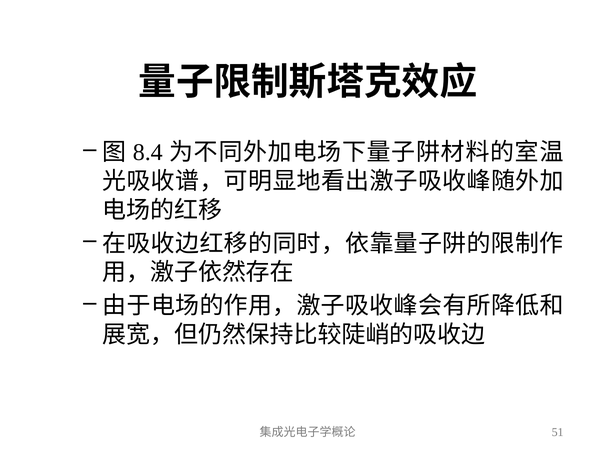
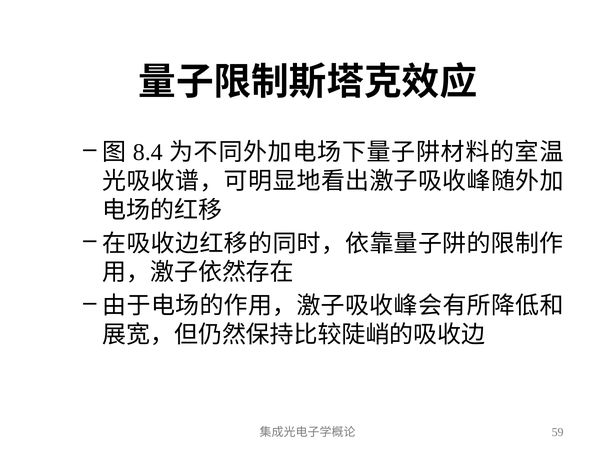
51: 51 -> 59 (558, 432)
